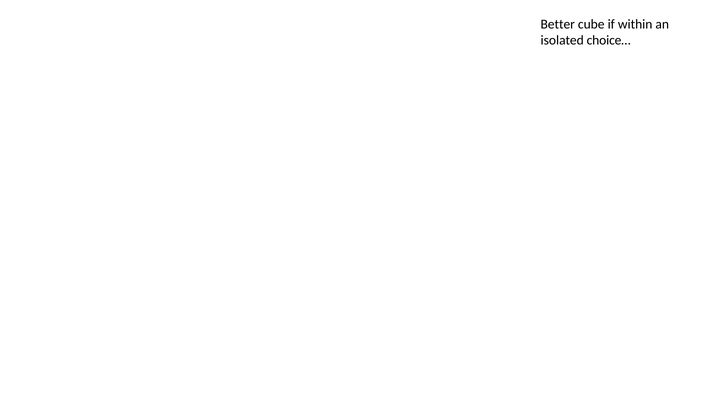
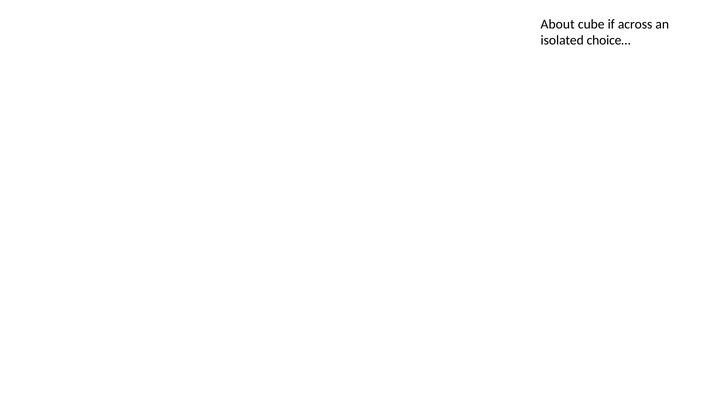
Better: Better -> About (558, 24)
within: within -> across (635, 24)
